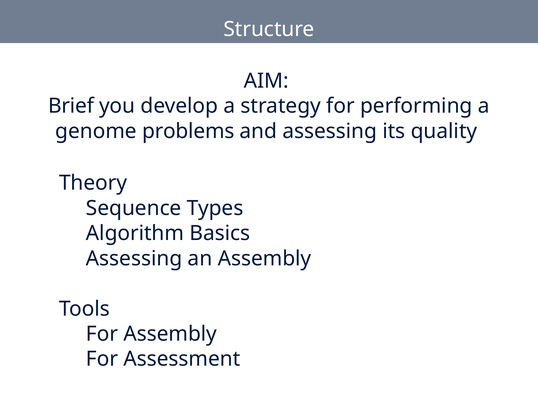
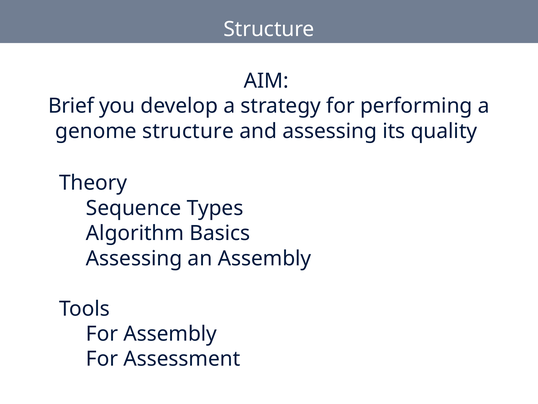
genome problems: problems -> structure (188, 131)
